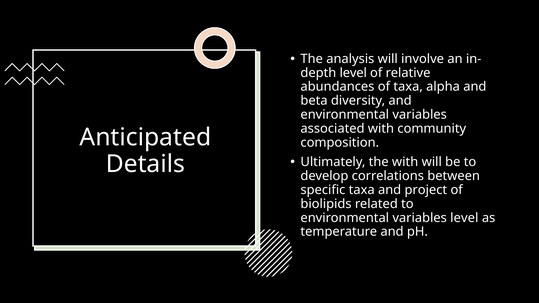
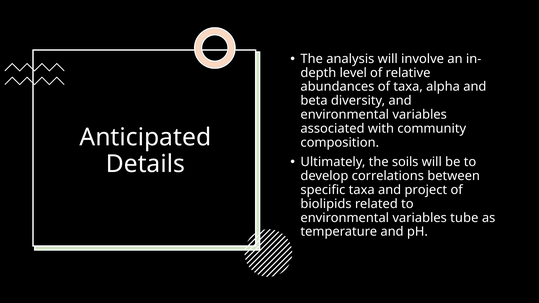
the with: with -> soils (405, 162)
variables level: level -> tube (464, 218)
